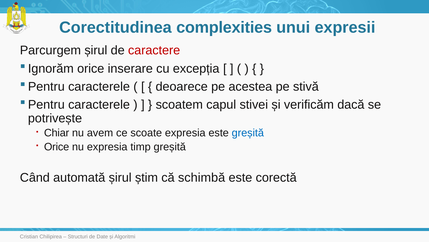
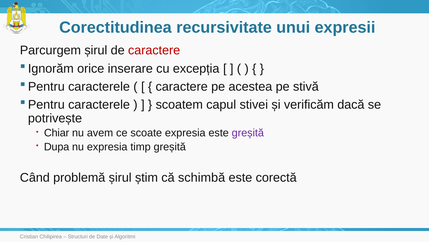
complexities: complexities -> recursivitate (224, 27)
deoarece: deoarece -> caractere (182, 86)
greșită colour: blue -> purple (248, 133)
Orice: Orice -> Dupa (57, 146)
automată: automată -> problemă (79, 177)
